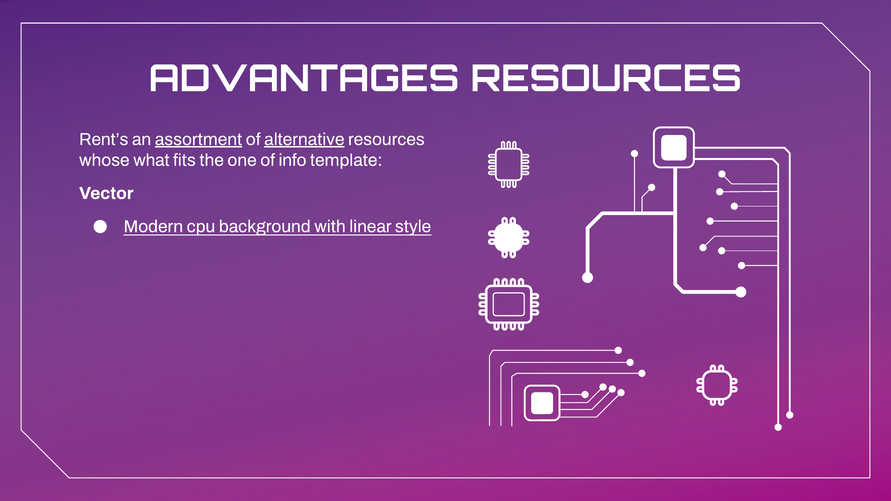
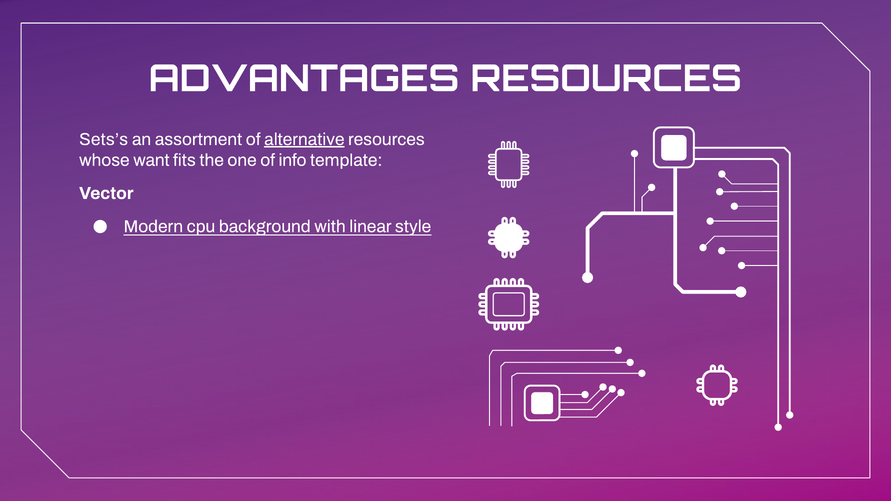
Rent’s: Rent’s -> Sets’s (104, 139)
assortment underline: present -> none (199, 139)
what: what -> want (151, 160)
